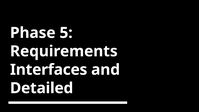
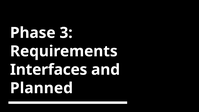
5: 5 -> 3 (66, 33)
Detailed: Detailed -> Planned (41, 88)
